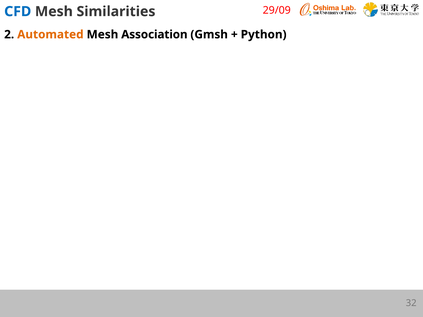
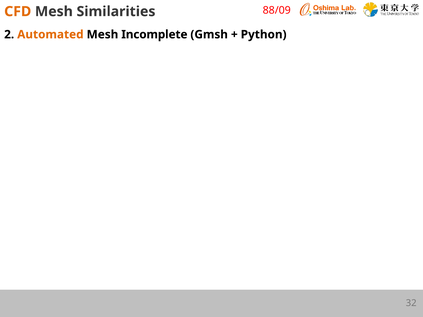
29/09: 29/09 -> 88/09 (277, 10)
CFD colour: blue -> orange (18, 12)
Association: Association -> Incomplete (154, 35)
